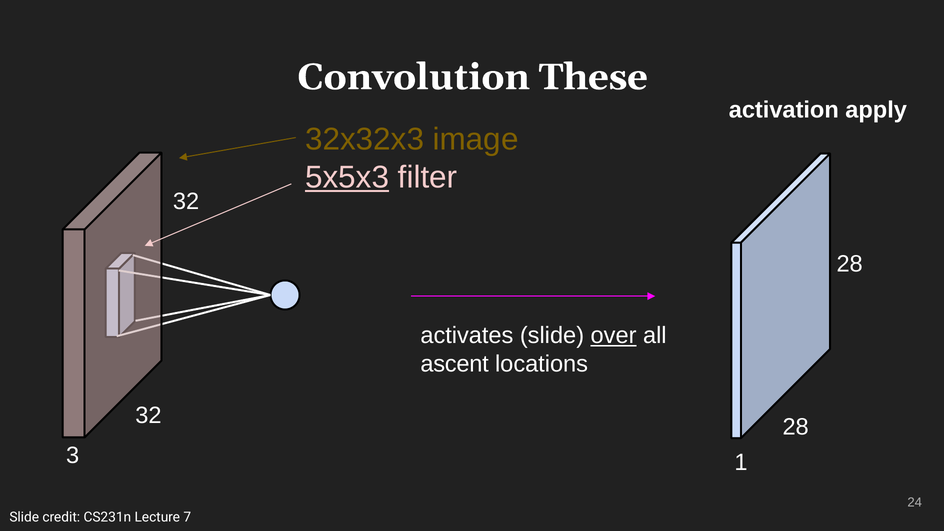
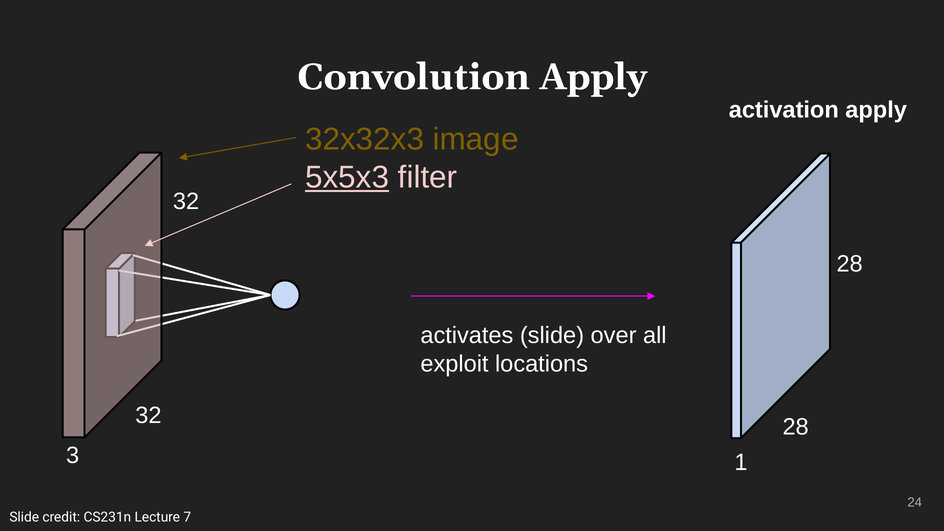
Convolution These: These -> Apply (593, 77)
over underline: present -> none (614, 336)
ascent: ascent -> exploit (454, 364)
